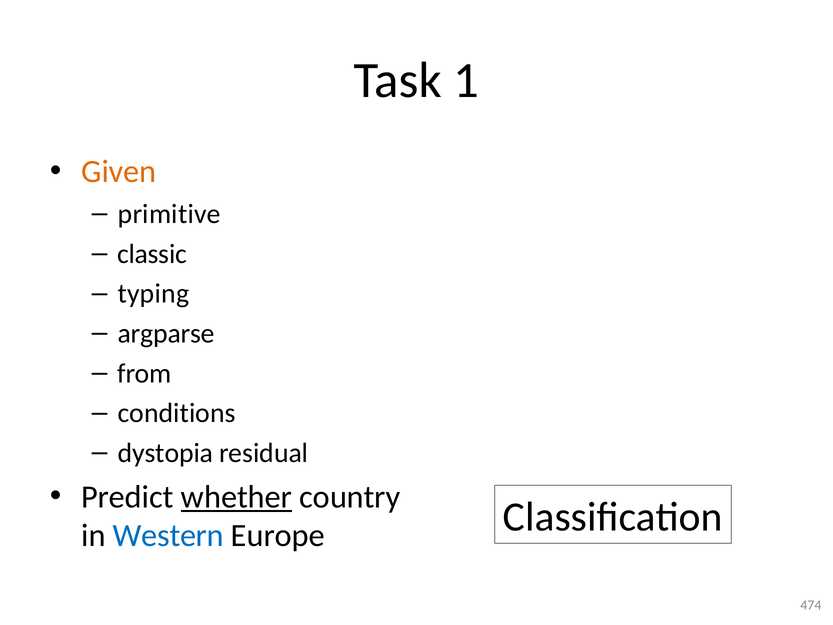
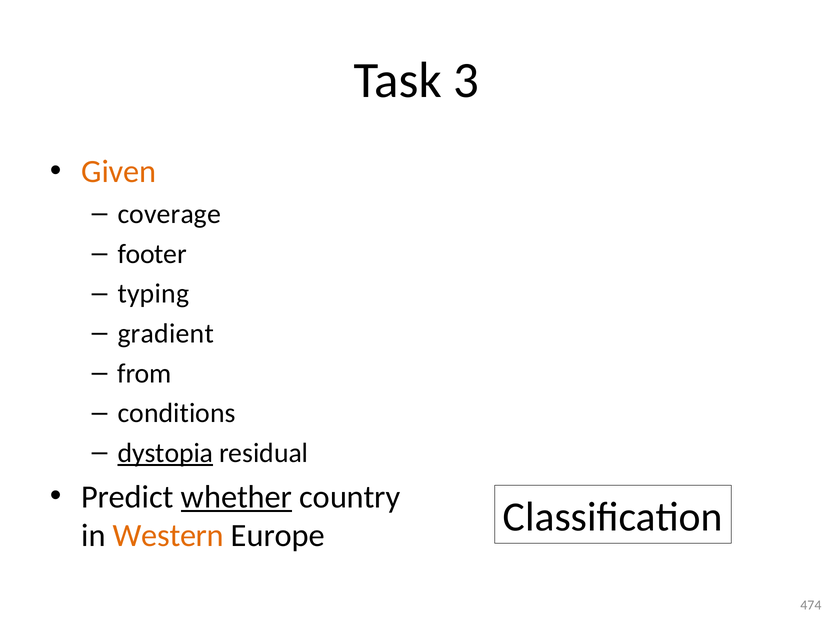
1: 1 -> 3 (466, 81)
primitive: primitive -> coverage (169, 214)
classic: classic -> footer (152, 254)
argparse: argparse -> gradient (166, 333)
dystopia underline: none -> present (165, 453)
Western colour: blue -> orange (168, 536)
